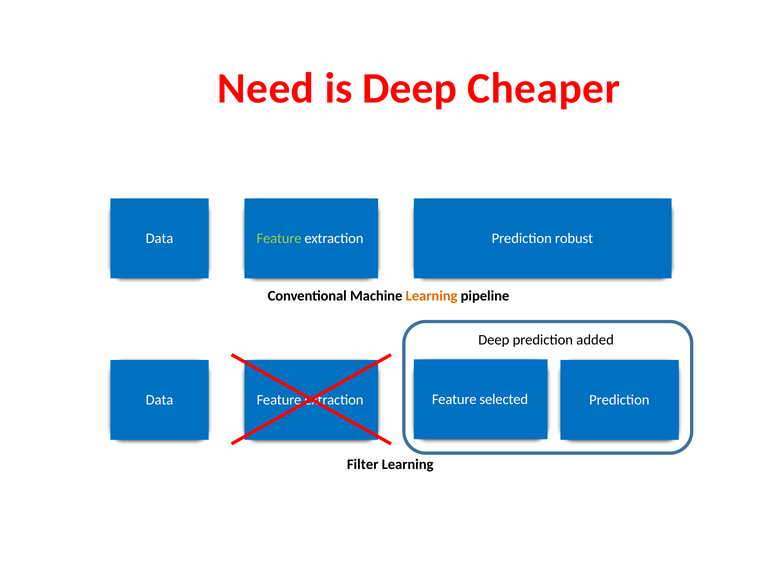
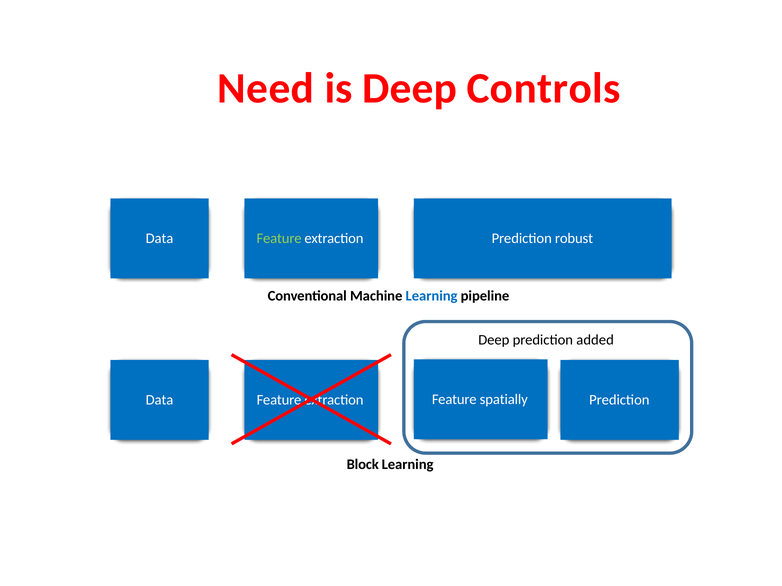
Cheaper: Cheaper -> Controls (544, 88)
Learning colour: orange -> blue (432, 296)
selected: selected -> spatially (504, 400)
Filter: Filter -> Block (363, 465)
